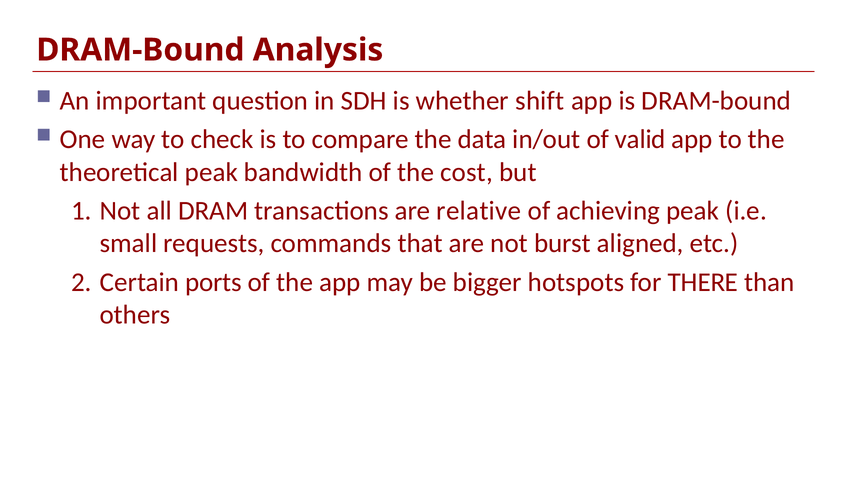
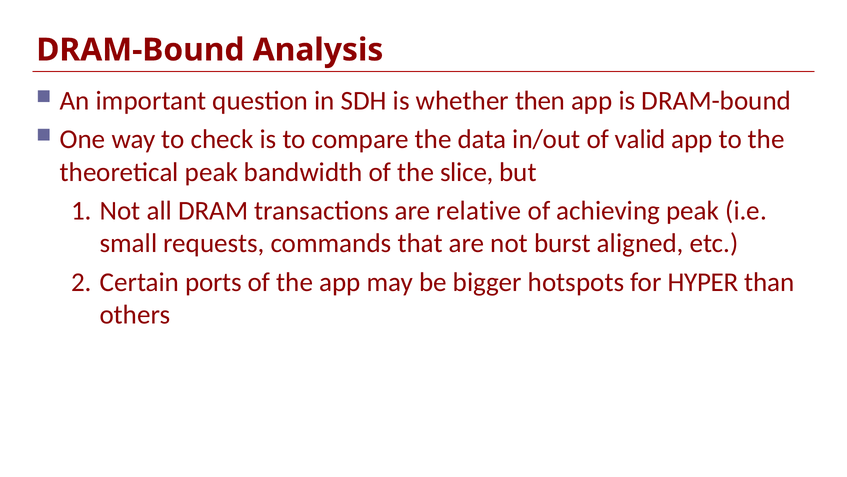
shift: shift -> then (540, 101)
cost: cost -> slice (467, 172)
THERE: THERE -> HYPER (703, 282)
